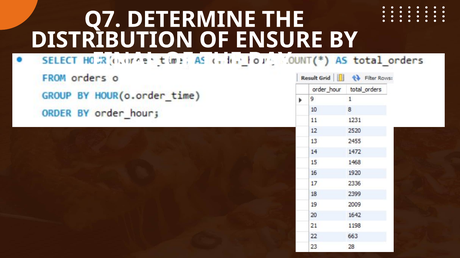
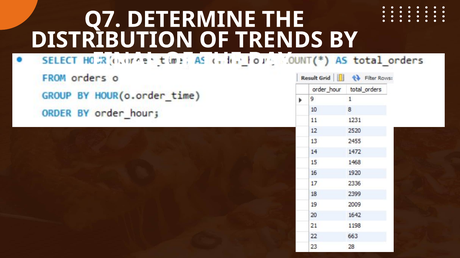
ENSURE: ENSURE -> TRENDS (279, 40)
